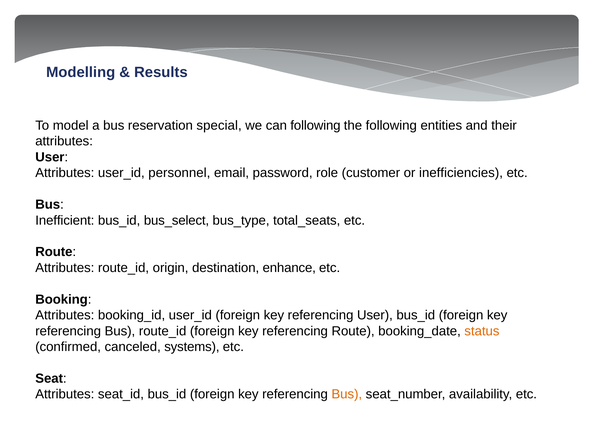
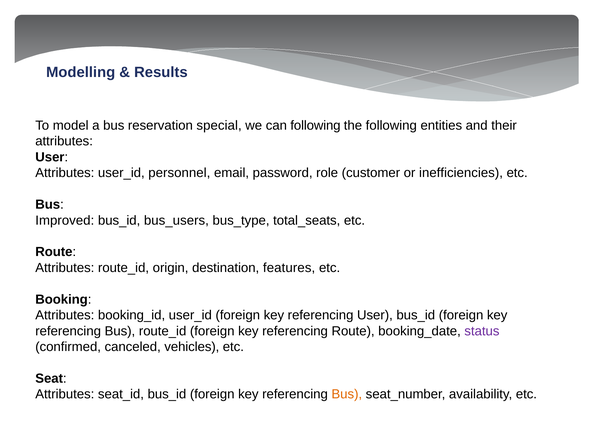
Inefficient: Inefficient -> Improved (65, 220)
bus_select: bus_select -> bus_users (176, 220)
enhance: enhance -> features (289, 268)
status colour: orange -> purple (482, 331)
systems: systems -> vehicles (192, 347)
